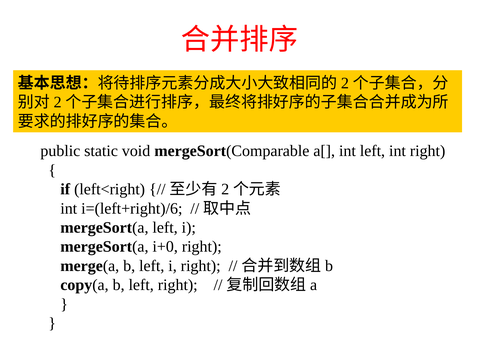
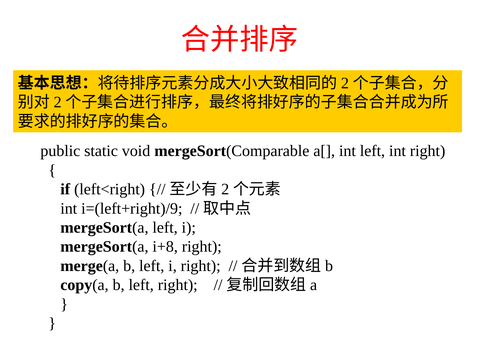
i=(left+right)/6: i=(left+right)/6 -> i=(left+right)/9 (132, 209)
i+0: i+0 -> i+8 (165, 247)
